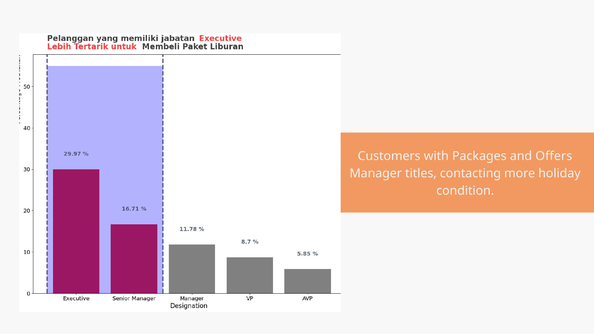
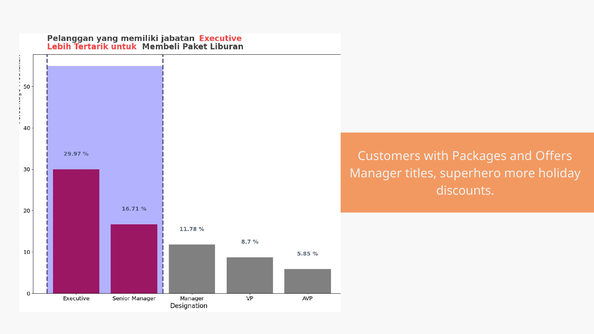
contacting: contacting -> superhero (470, 173)
condition: condition -> discounts (465, 191)
